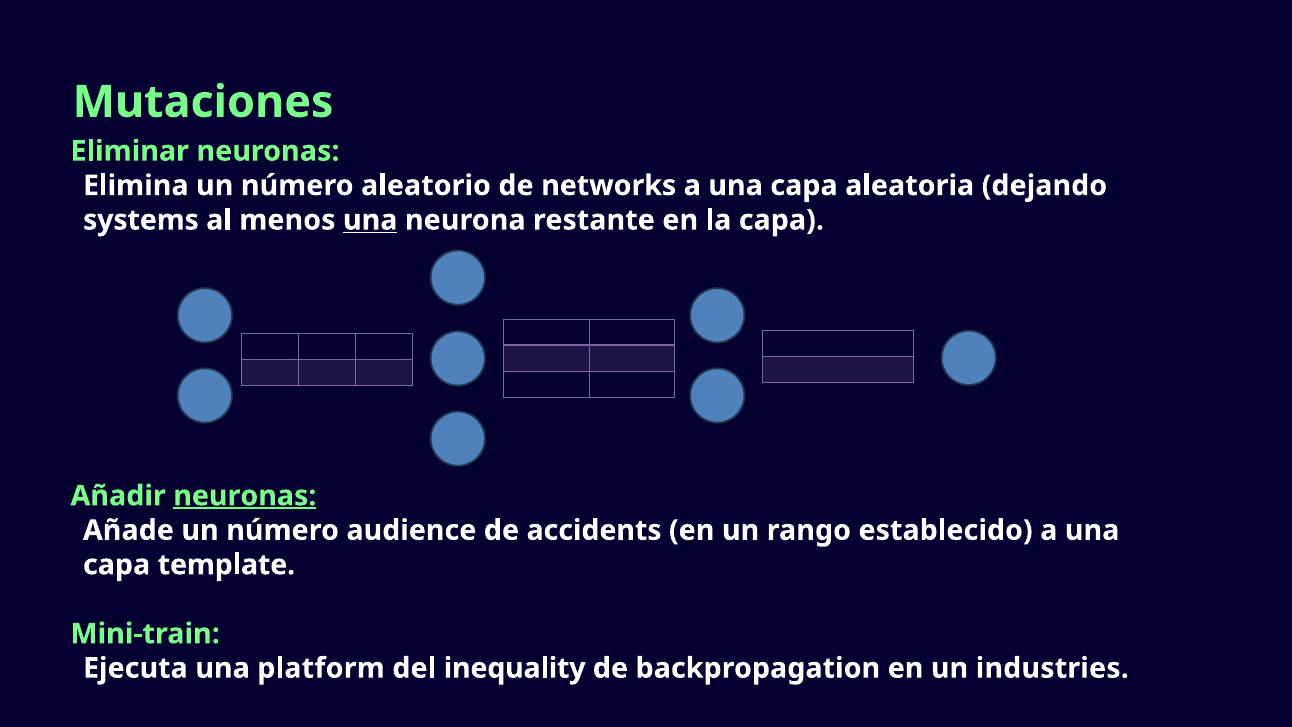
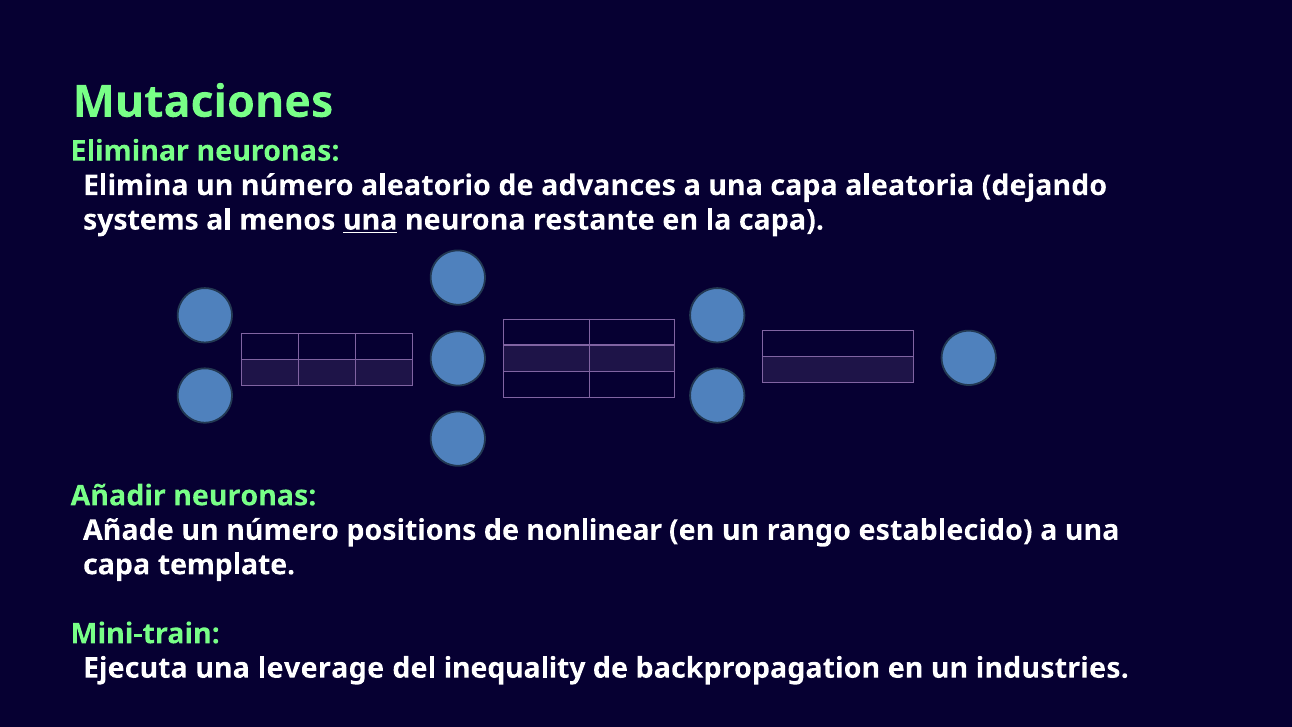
networks: networks -> advances (609, 186)
neuronas underline: present -> none (245, 496)
audience: audience -> positions (411, 530)
accidents: accidents -> nonlinear (594, 530)
platform: platform -> leverage (321, 668)
